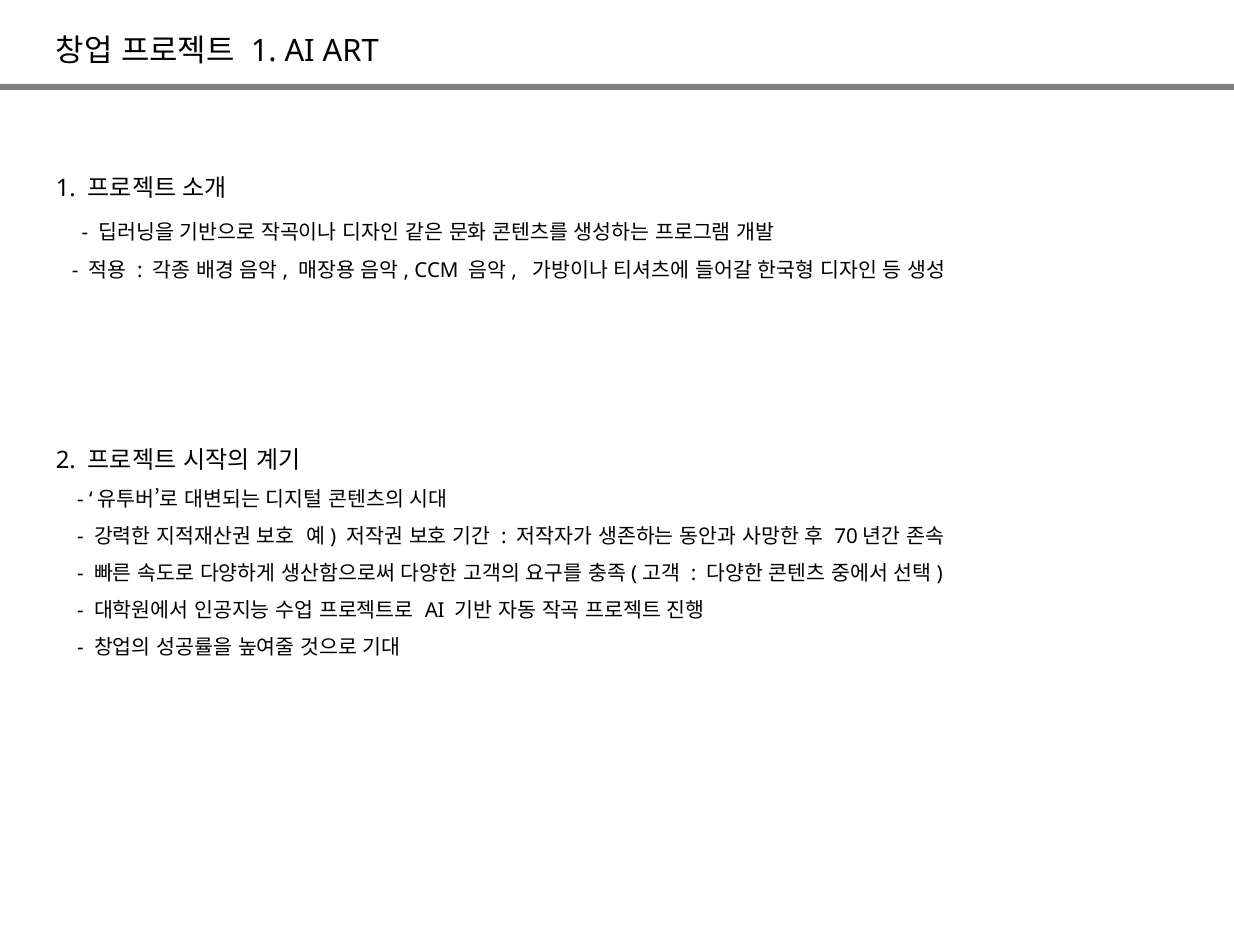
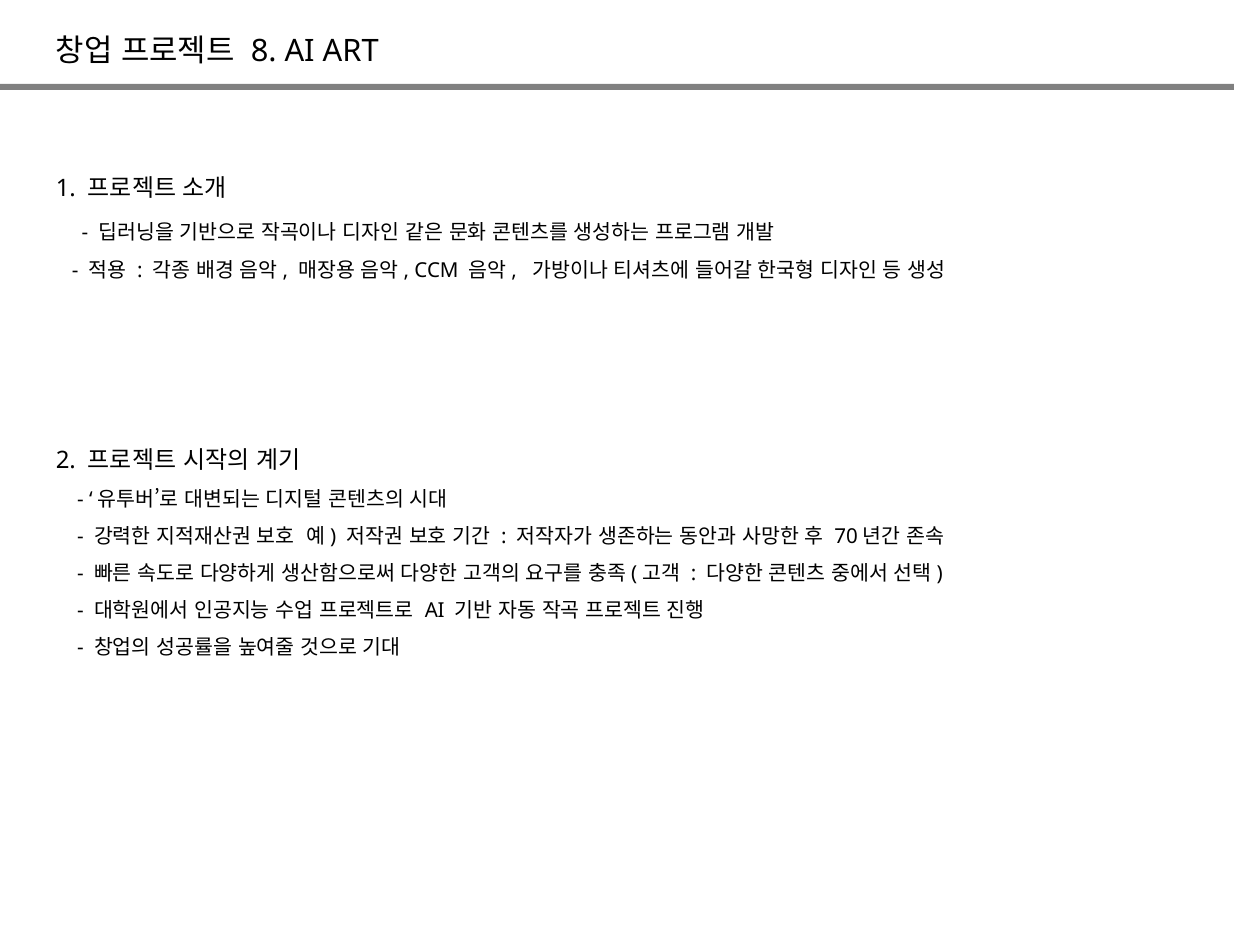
1: 1 -> 8 (264, 51)
